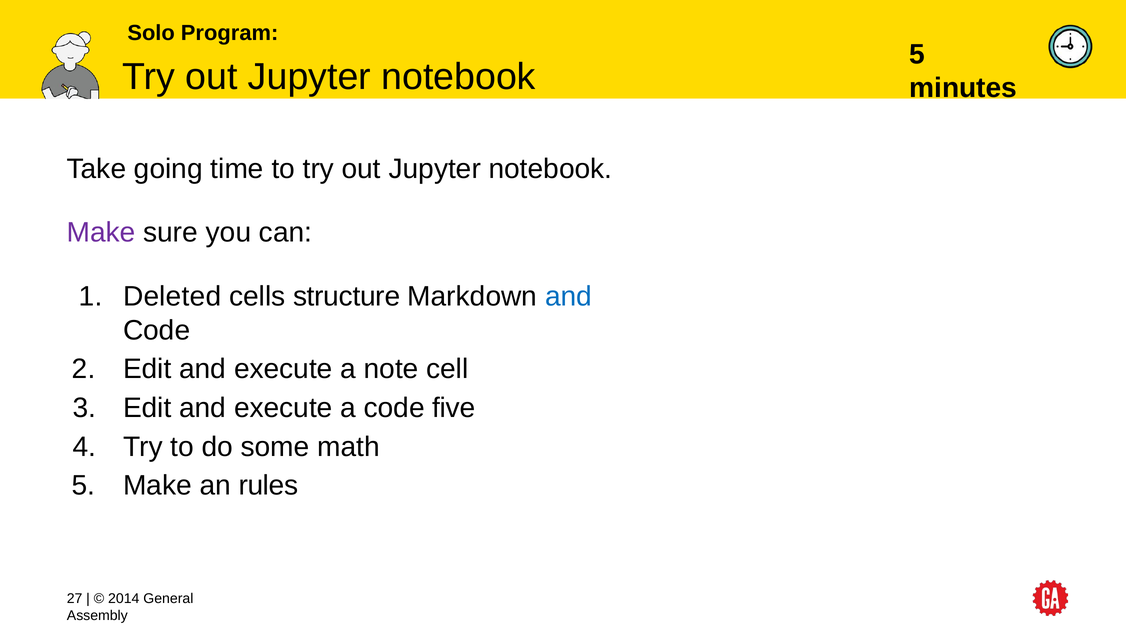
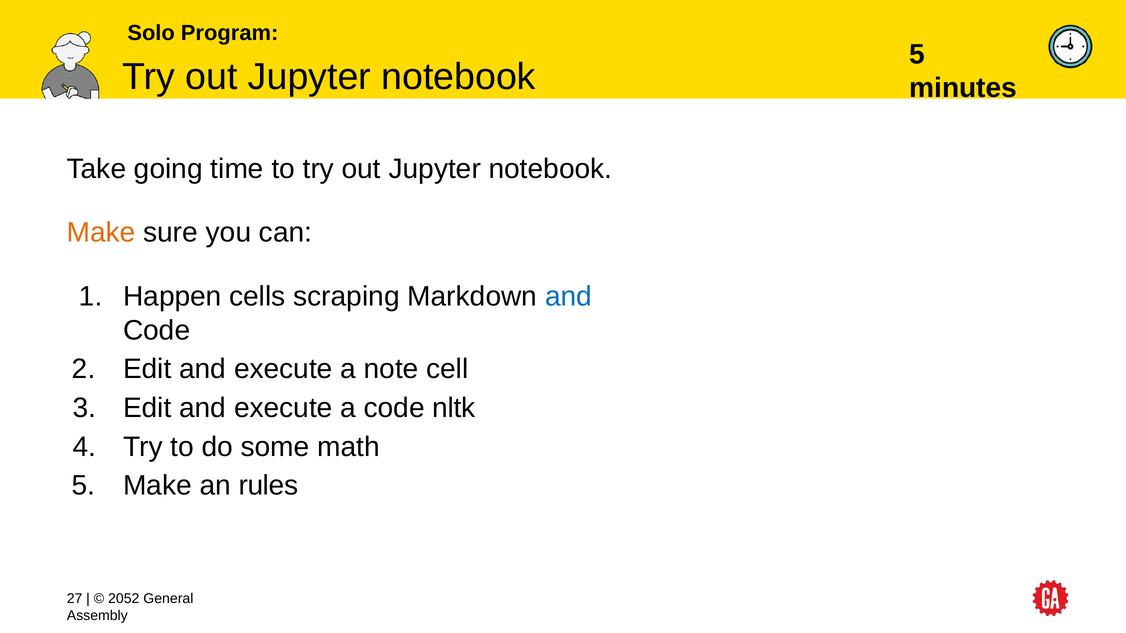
Make colour: purple -> orange (101, 233)
Deleted: Deleted -> Happen (172, 297)
structure: structure -> scraping (346, 297)
five: five -> nltk (454, 408)
2014: 2014 -> 2052 (124, 599)
